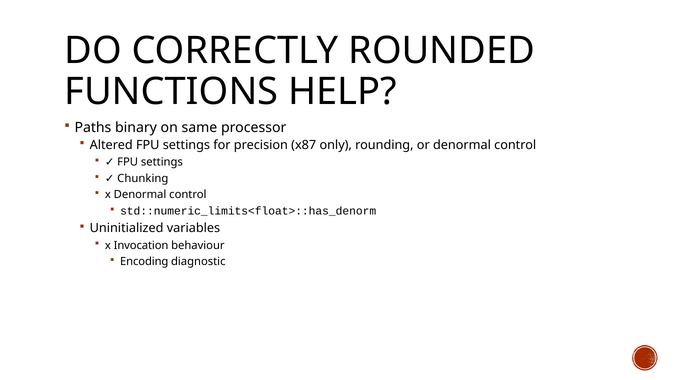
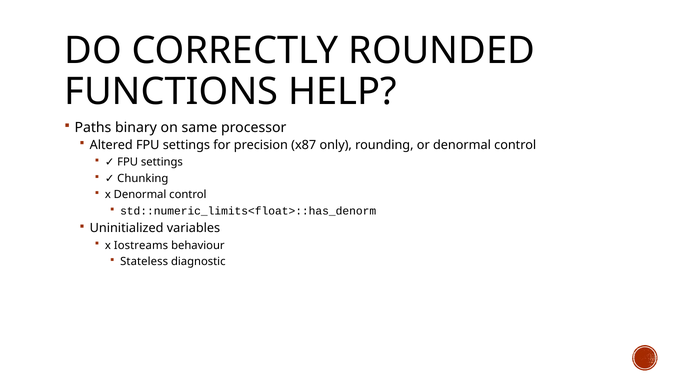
Invocation: Invocation -> Iostreams (141, 246)
Encoding: Encoding -> Stateless (144, 262)
